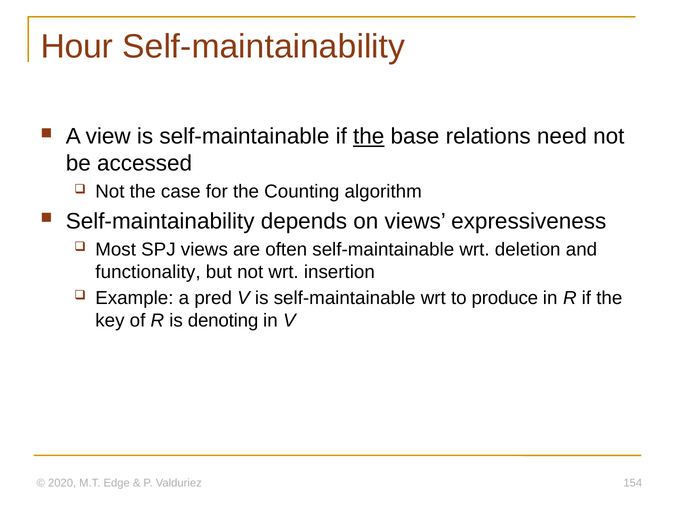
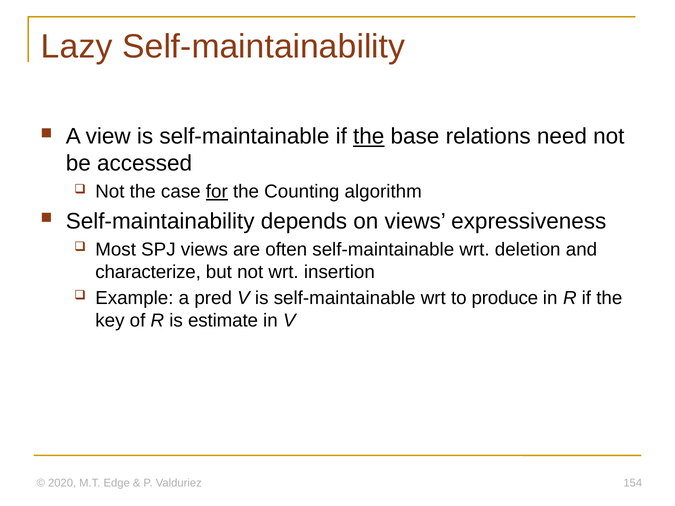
Hour: Hour -> Lazy (77, 47)
for underline: none -> present (217, 192)
functionality: functionality -> characterize (148, 272)
denoting: denoting -> estimate (223, 321)
